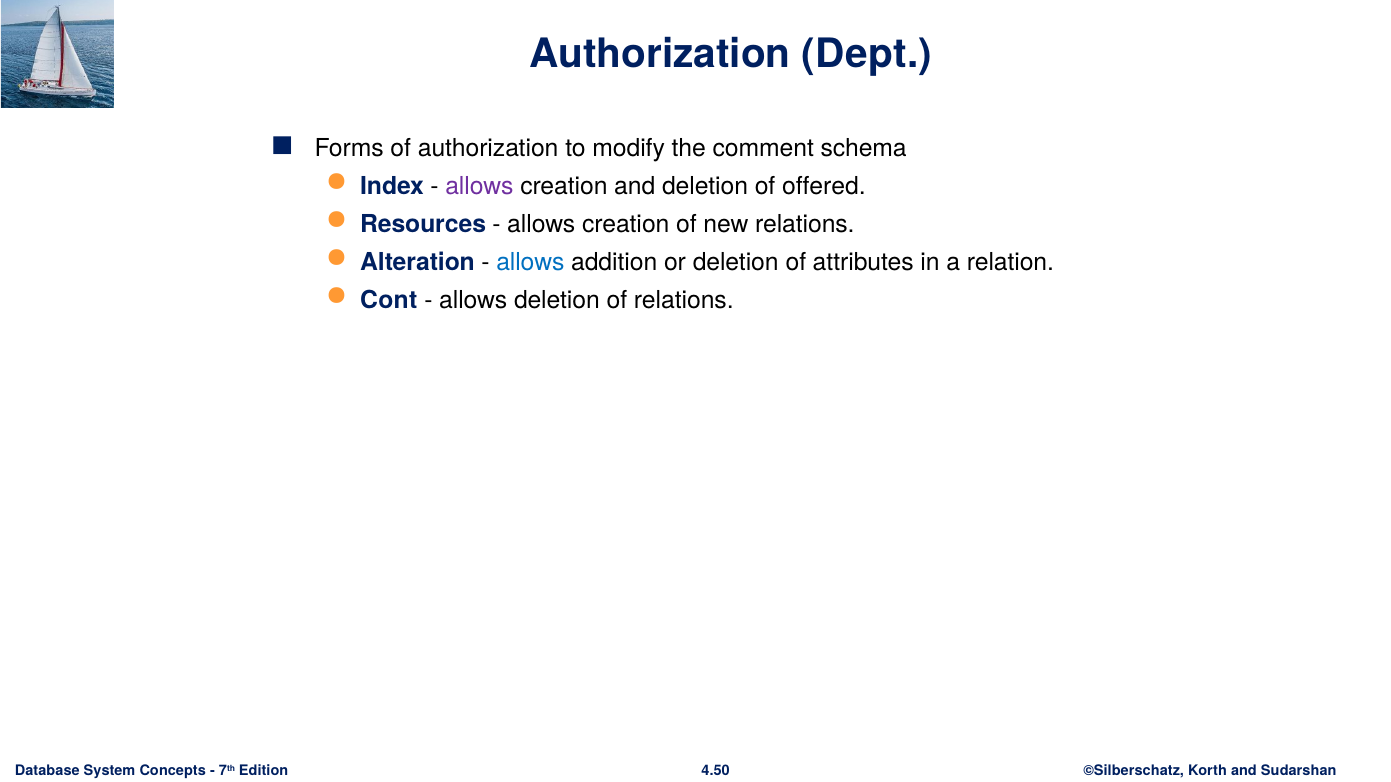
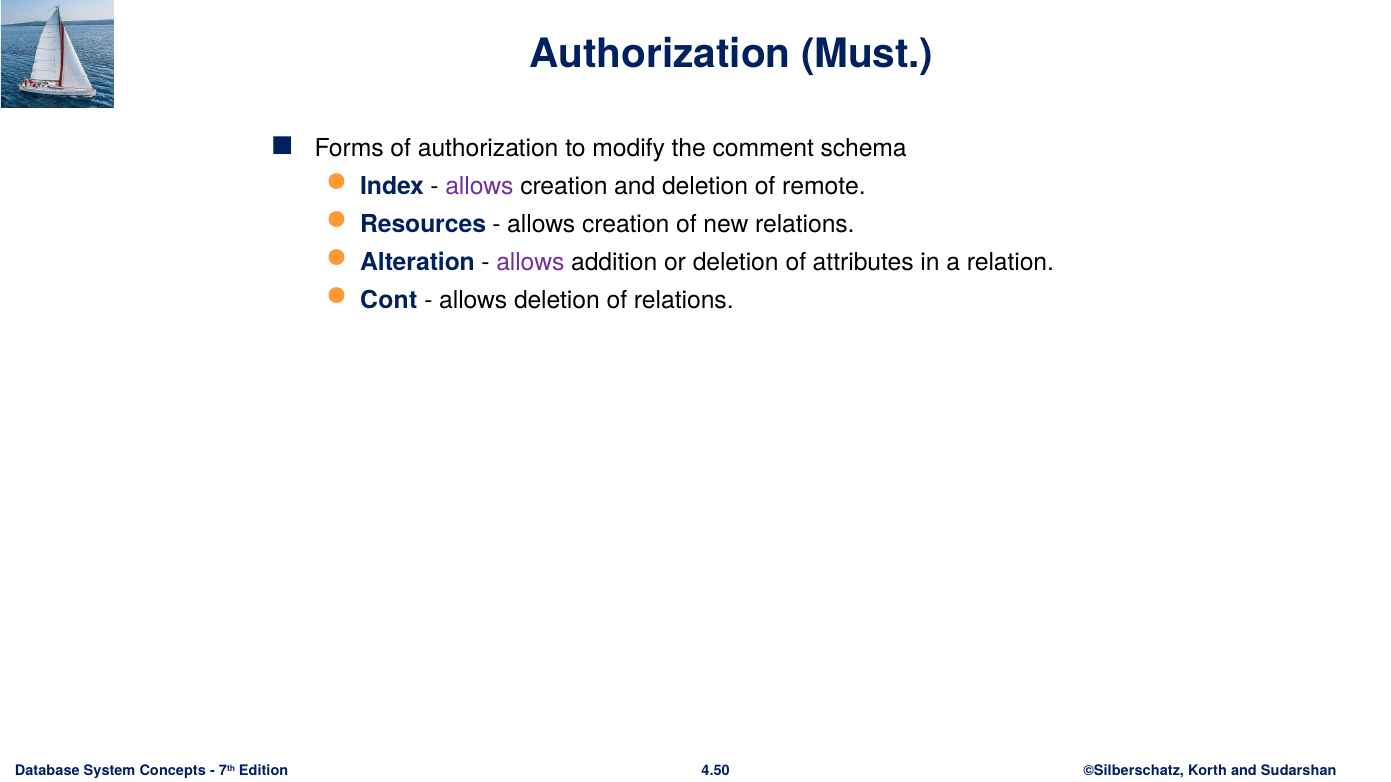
Dept: Dept -> Must (867, 54)
offered: offered -> remote (824, 186)
allows colour: blue -> purple (530, 263)
